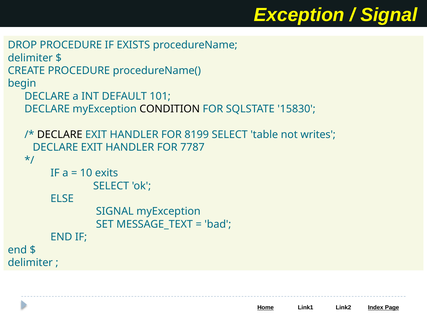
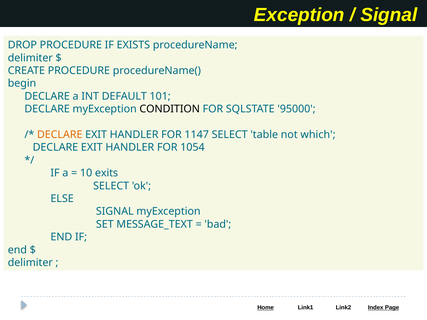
15830: 15830 -> 95000 (297, 109)
DECLARE colour: black -> orange (60, 135)
8199: 8199 -> 1147 (197, 135)
writes: writes -> which (318, 135)
7787: 7787 -> 1054 (192, 148)
